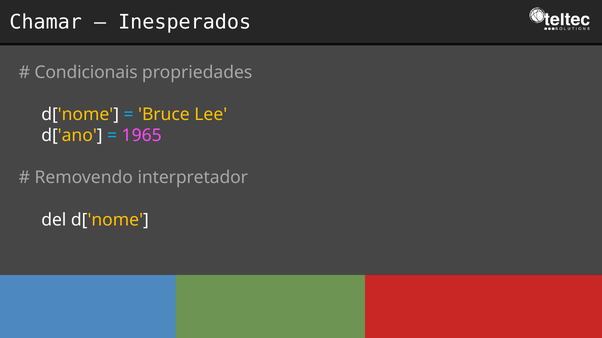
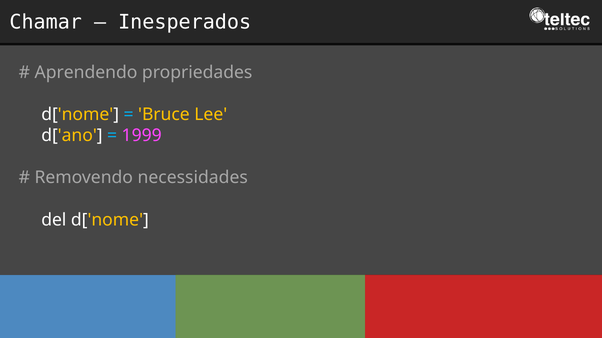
Condicionais: Condicionais -> Aprendendo (86, 73)
1965: 1965 -> 1999 (142, 136)
interpretador: interpretador -> necessidades (193, 178)
